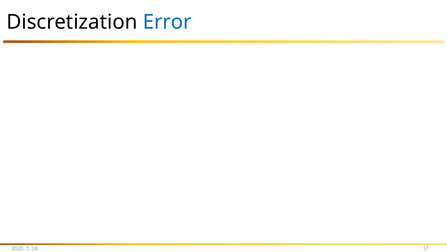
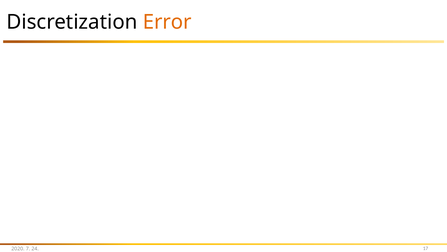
Error colour: blue -> orange (167, 22)
